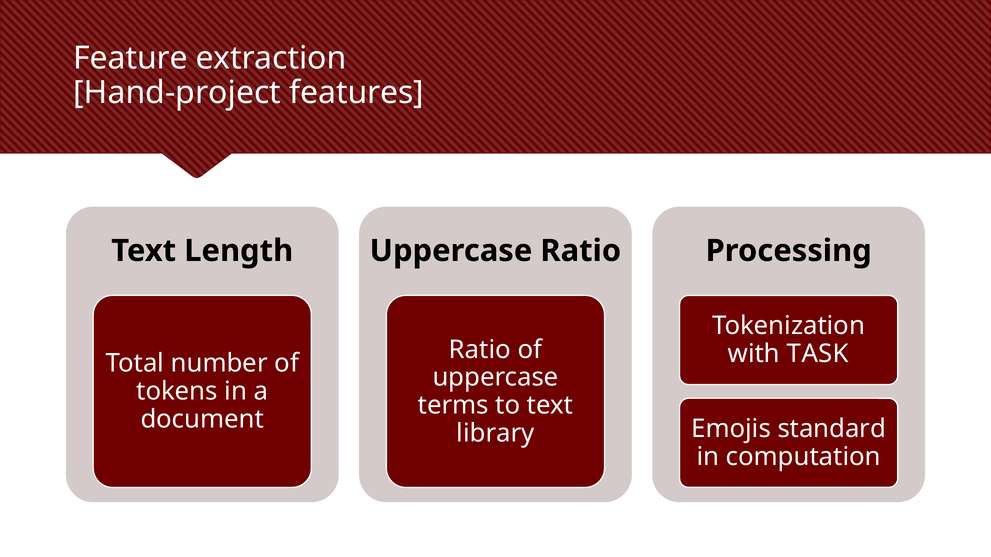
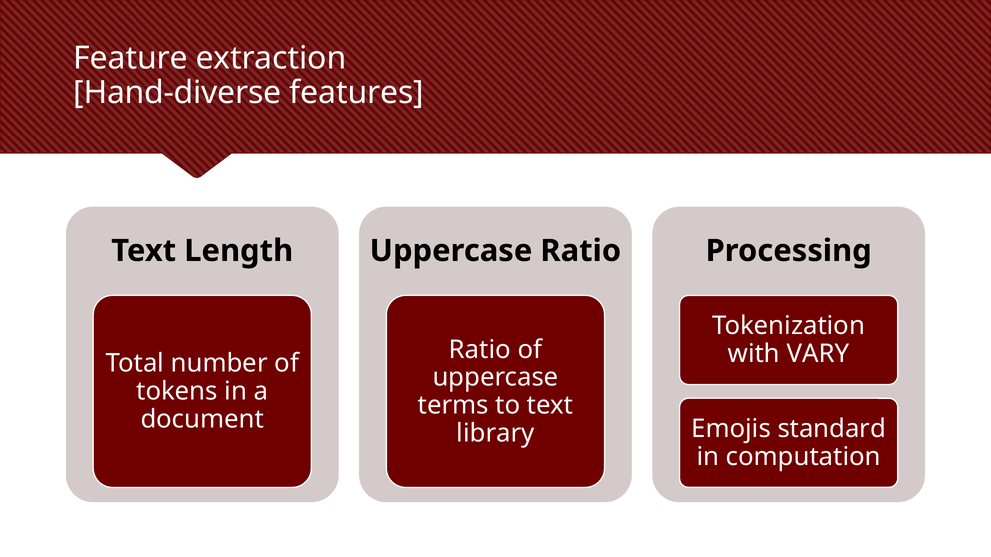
Hand-project: Hand-project -> Hand-diverse (177, 93)
TASK: TASK -> VARY (818, 354)
